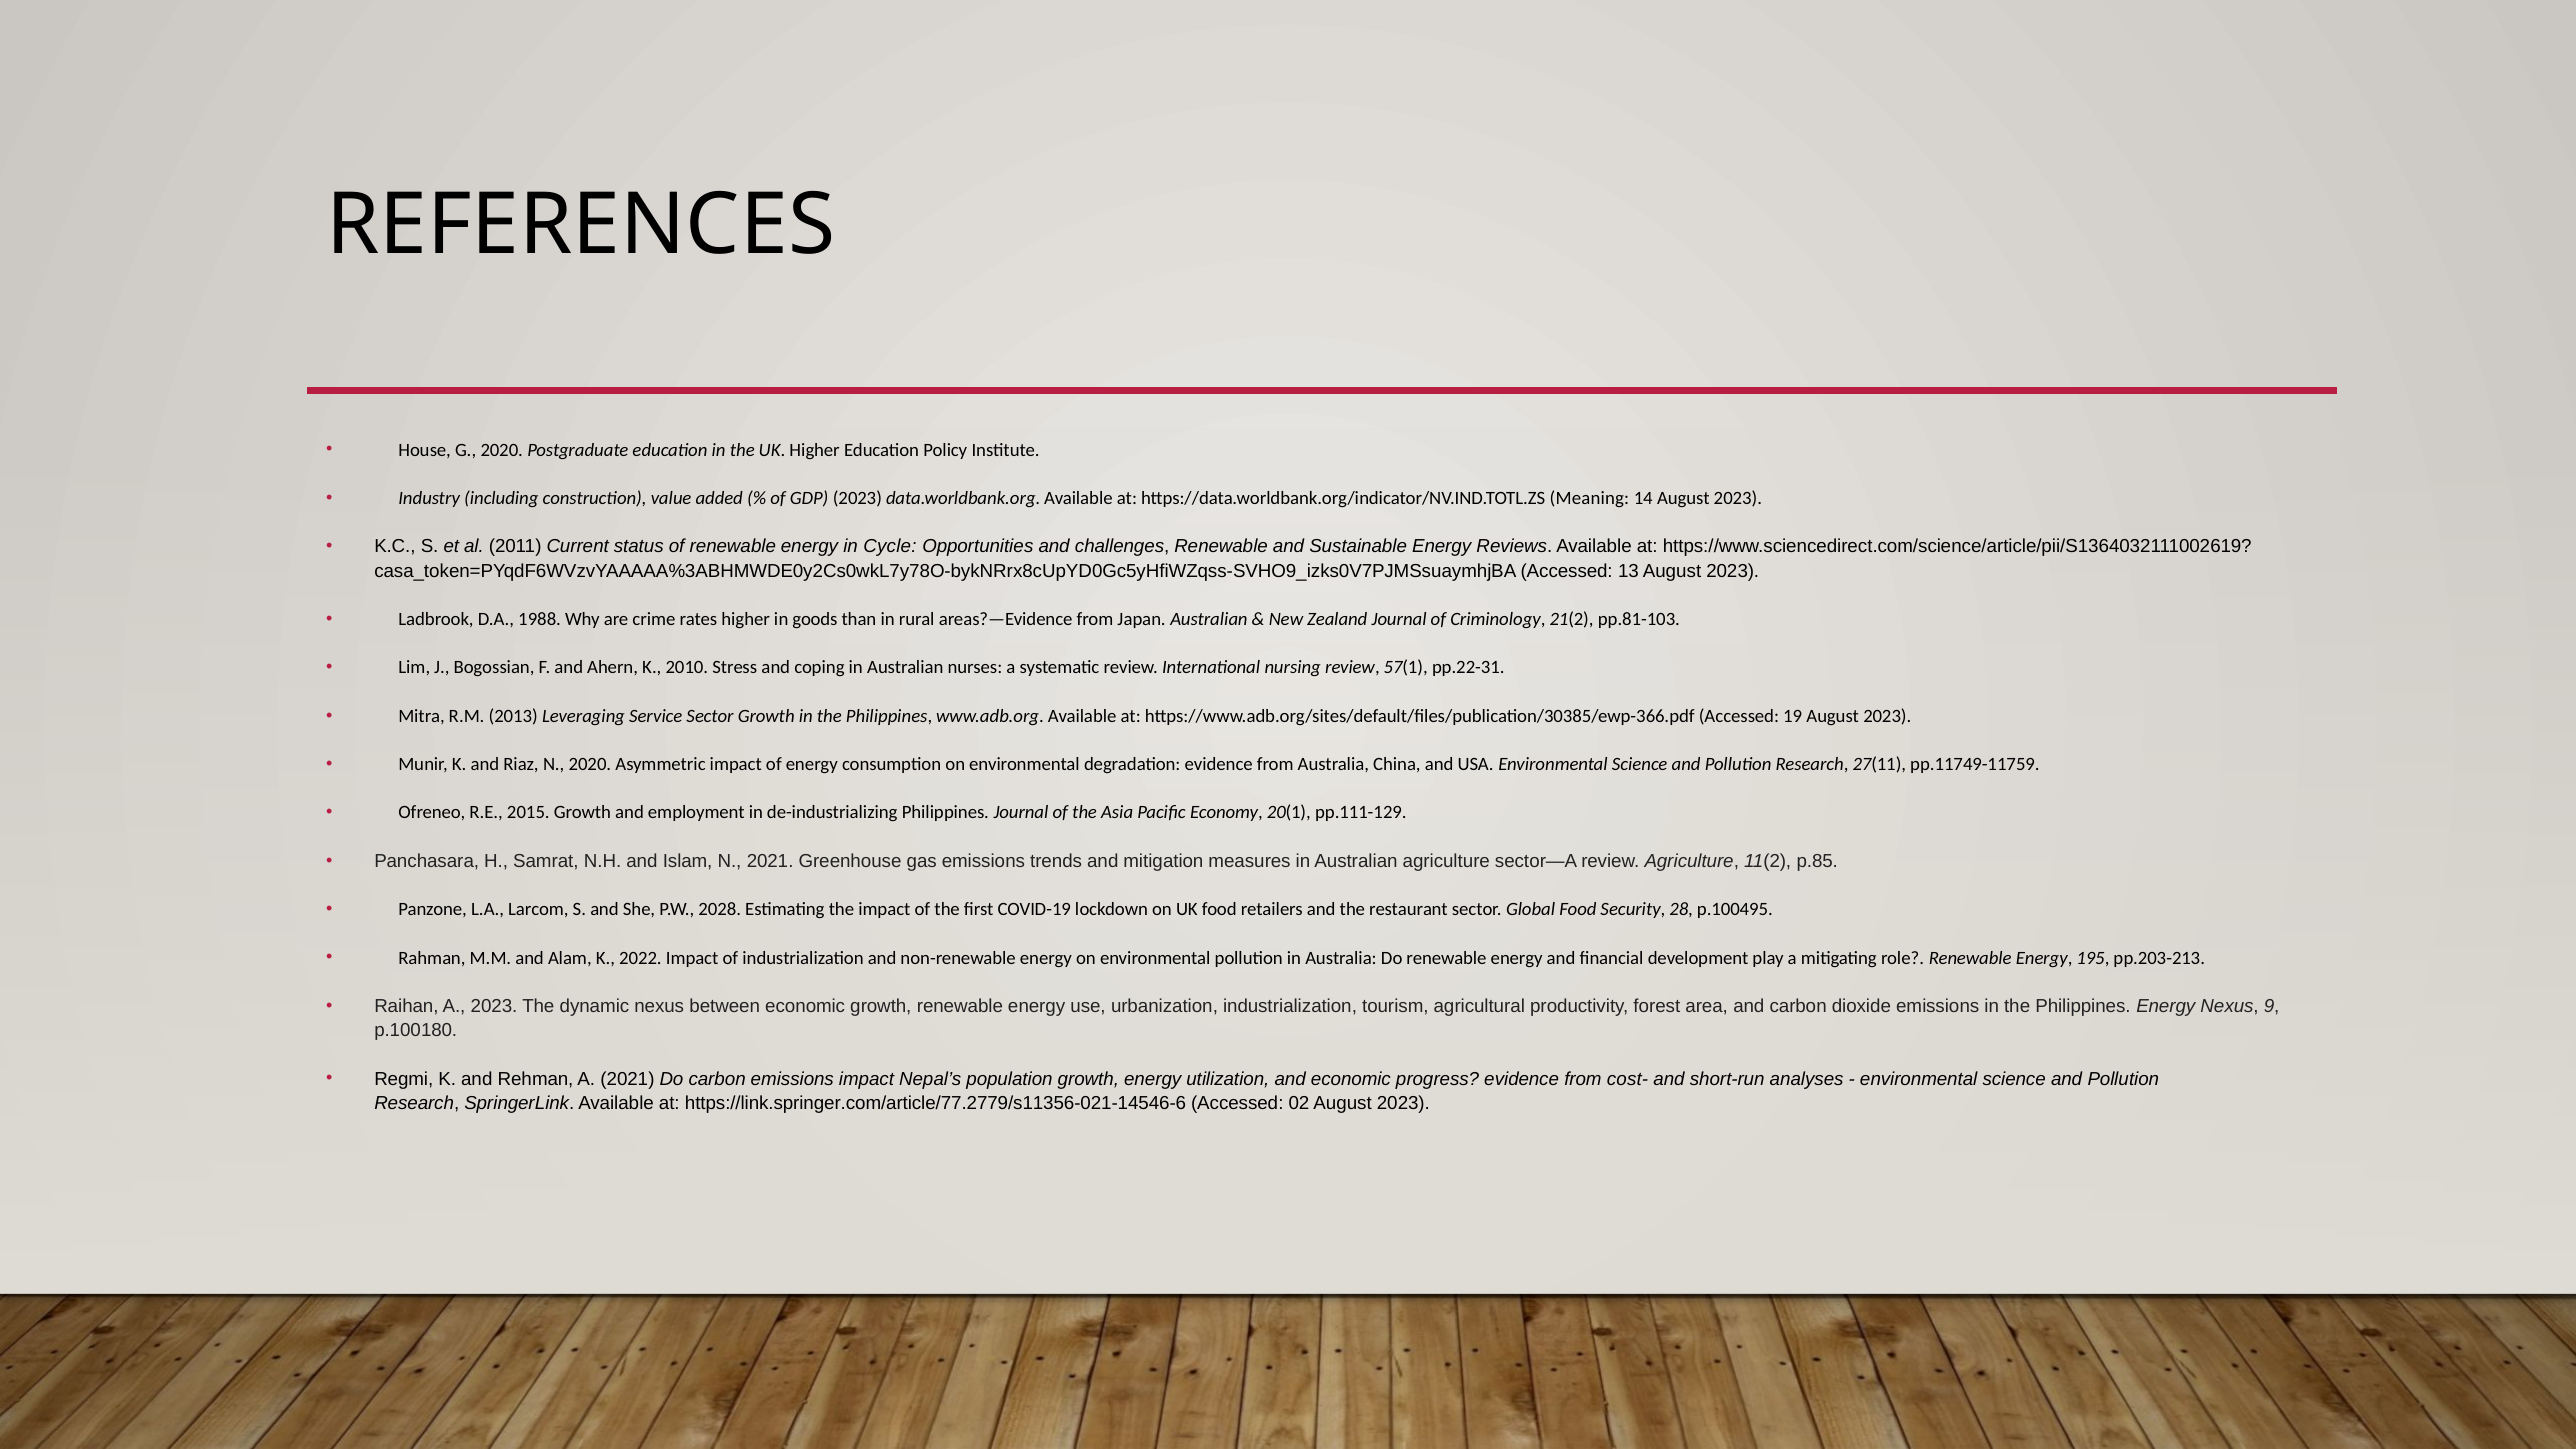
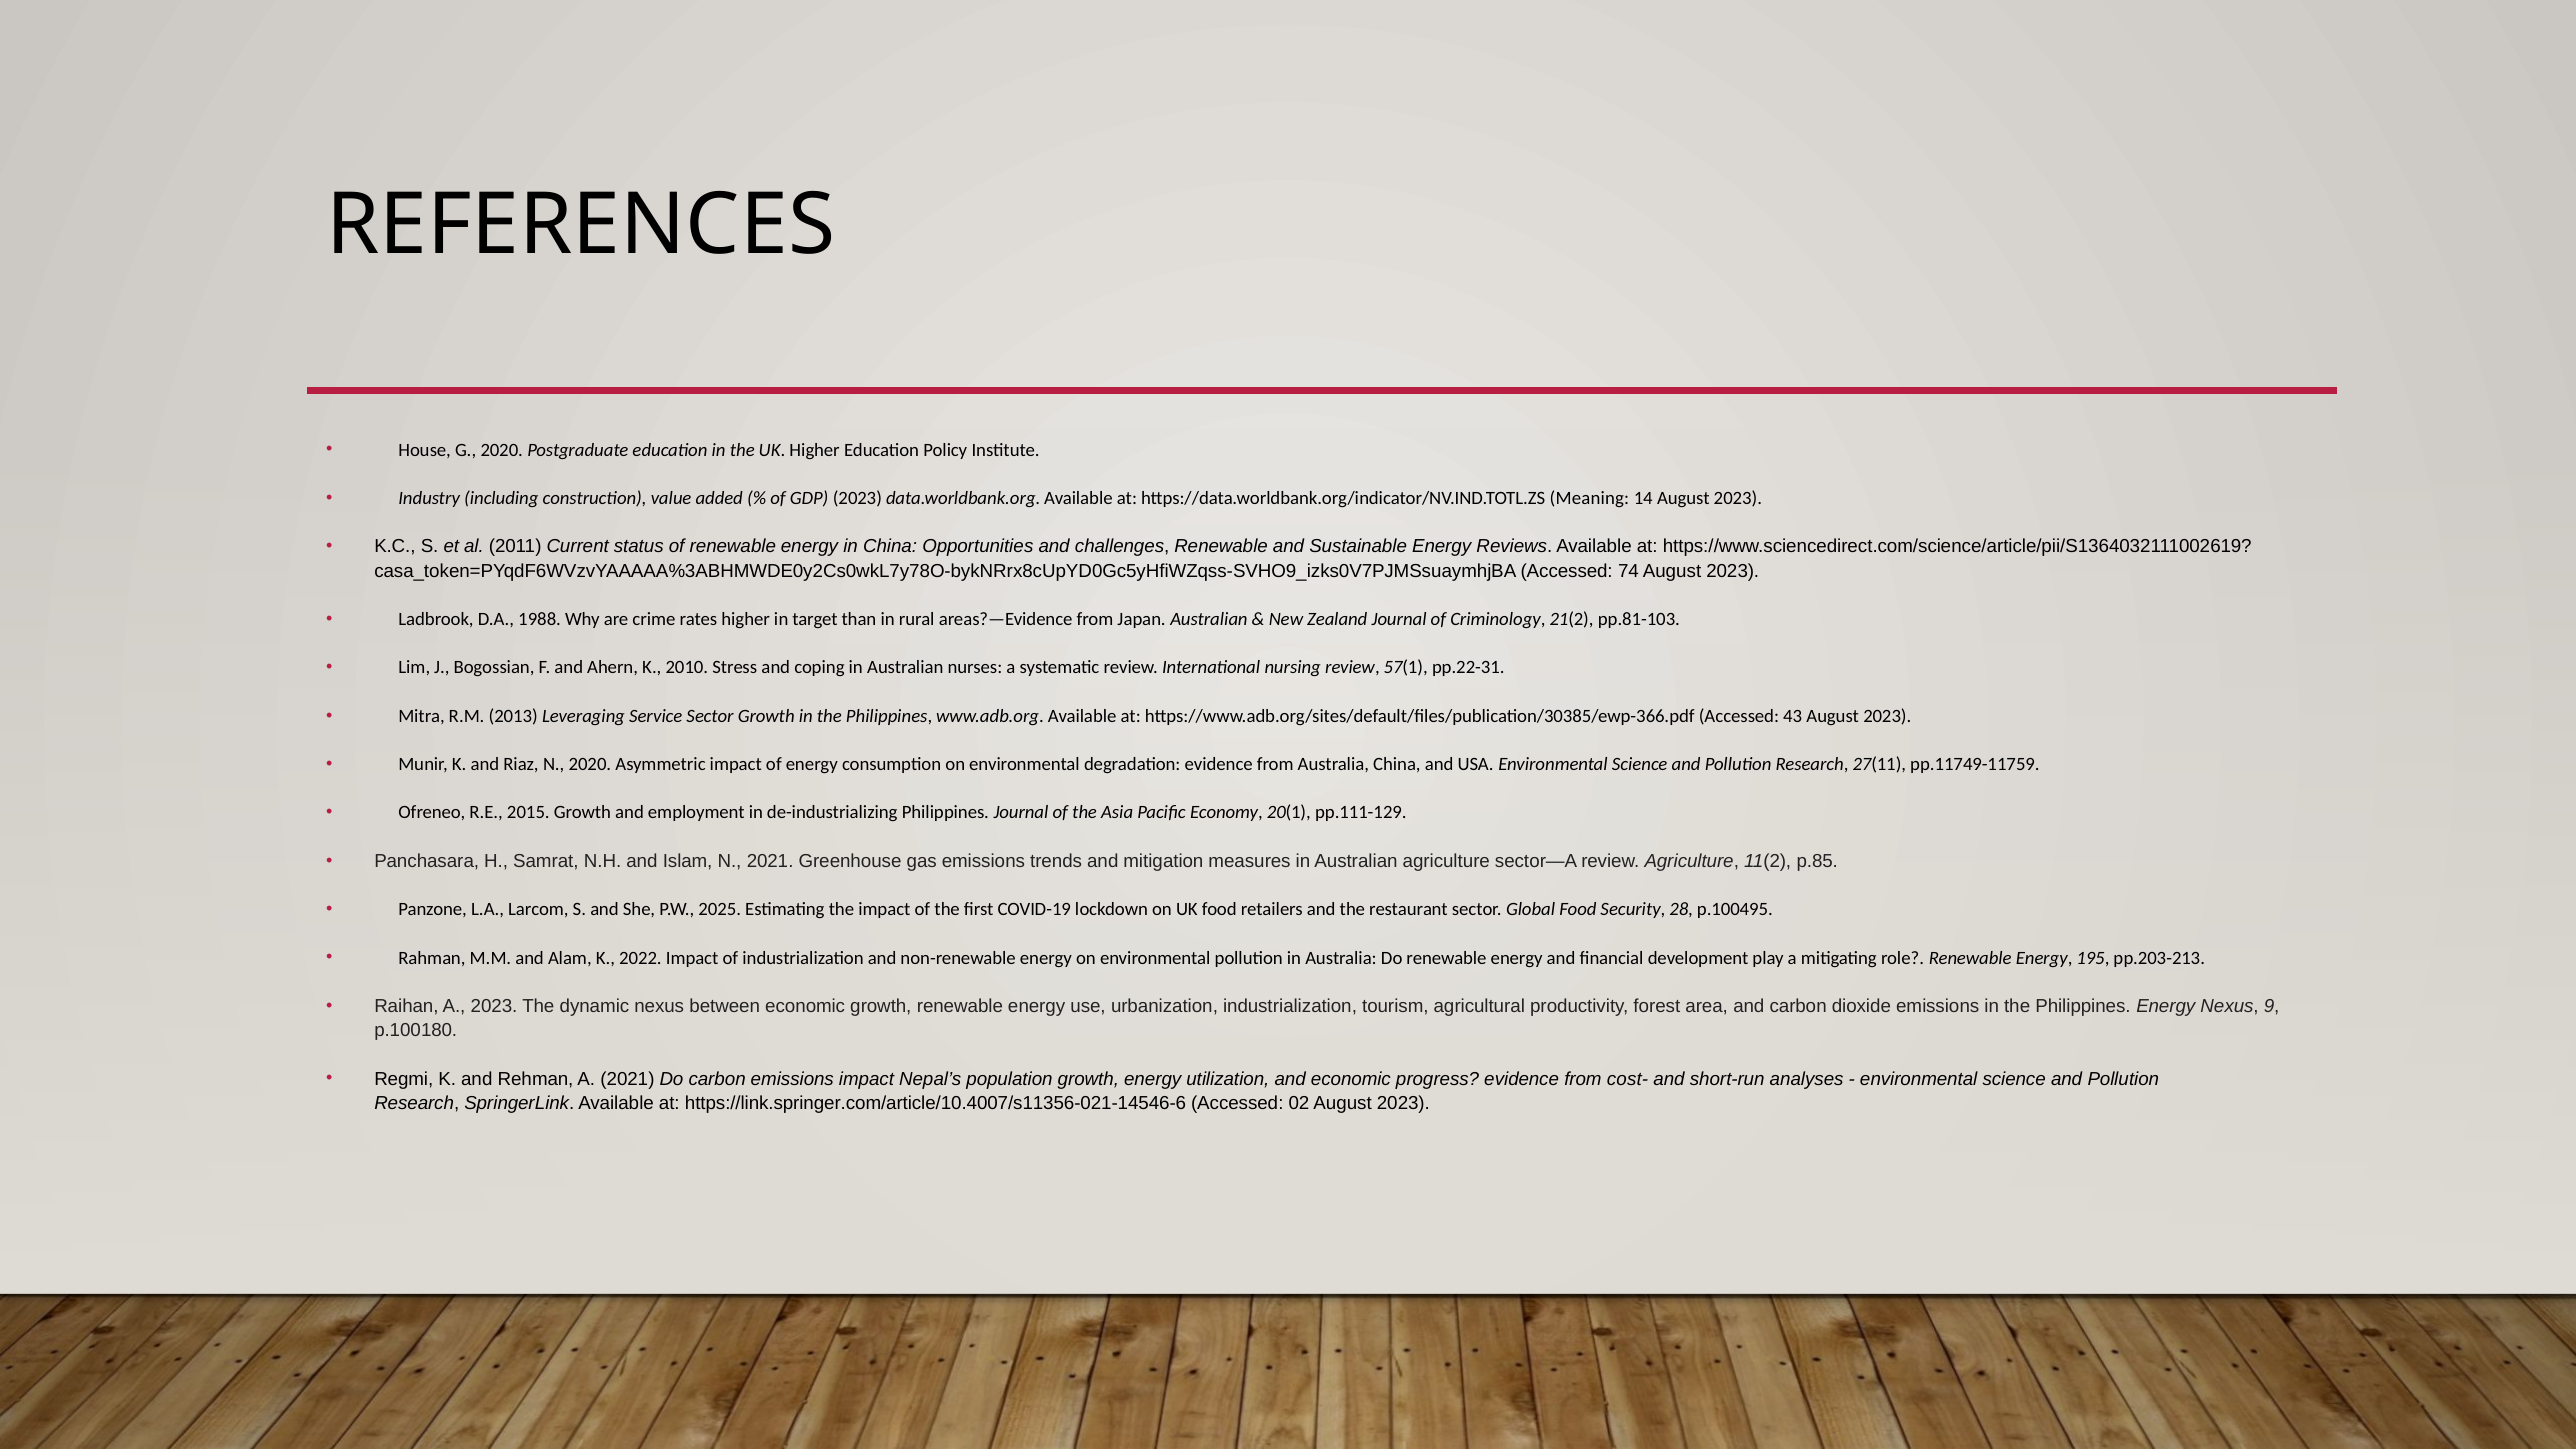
in Cycle: Cycle -> China (890, 547)
13: 13 -> 74 (1628, 571)
goods: goods -> target (815, 619)
19: 19 -> 43 (1793, 716)
2028: 2028 -> 2025 (720, 910)
https://link.springer.com/article/77.2779/s11356-021-14546-6: https://link.springer.com/article/77.2779/s11356-021-14546-6 -> https://link.springer.com/article/10.4007/s11356-021-14546-6 (936, 1103)
